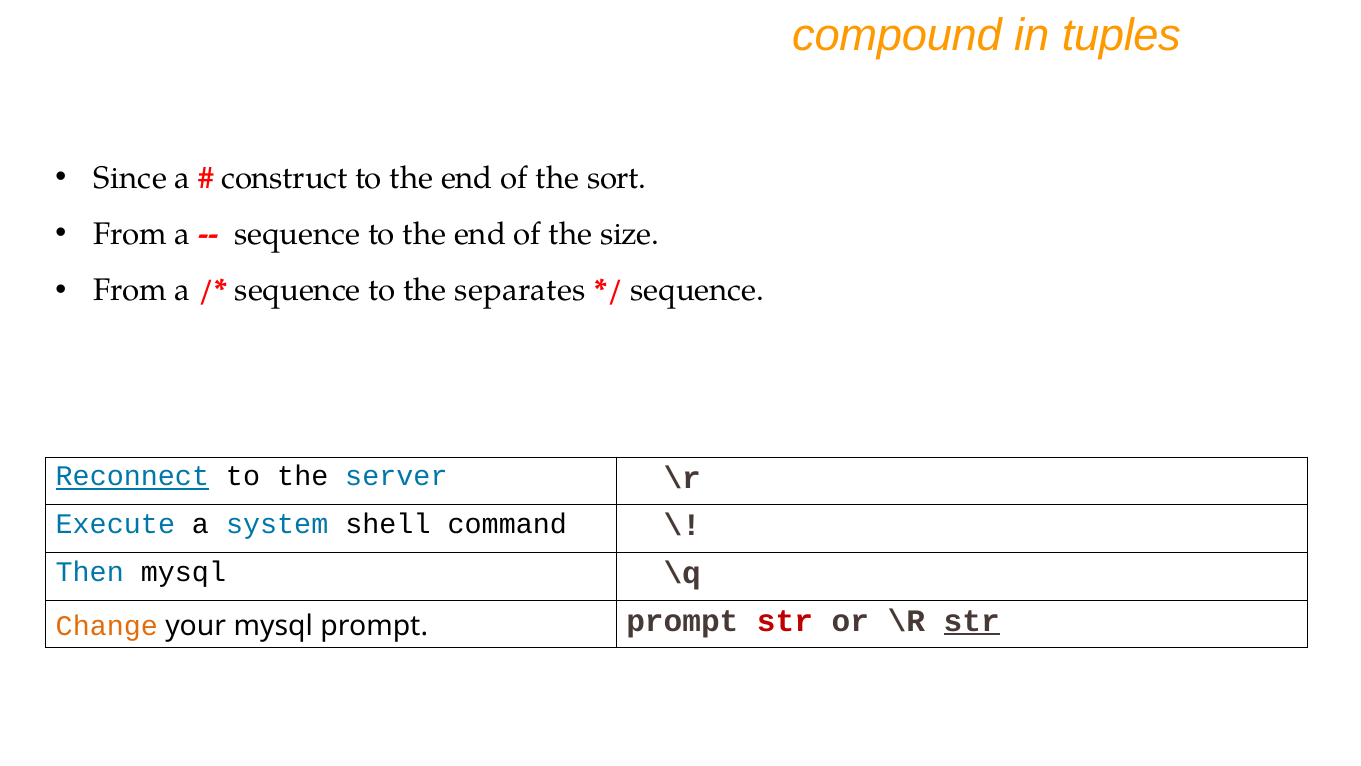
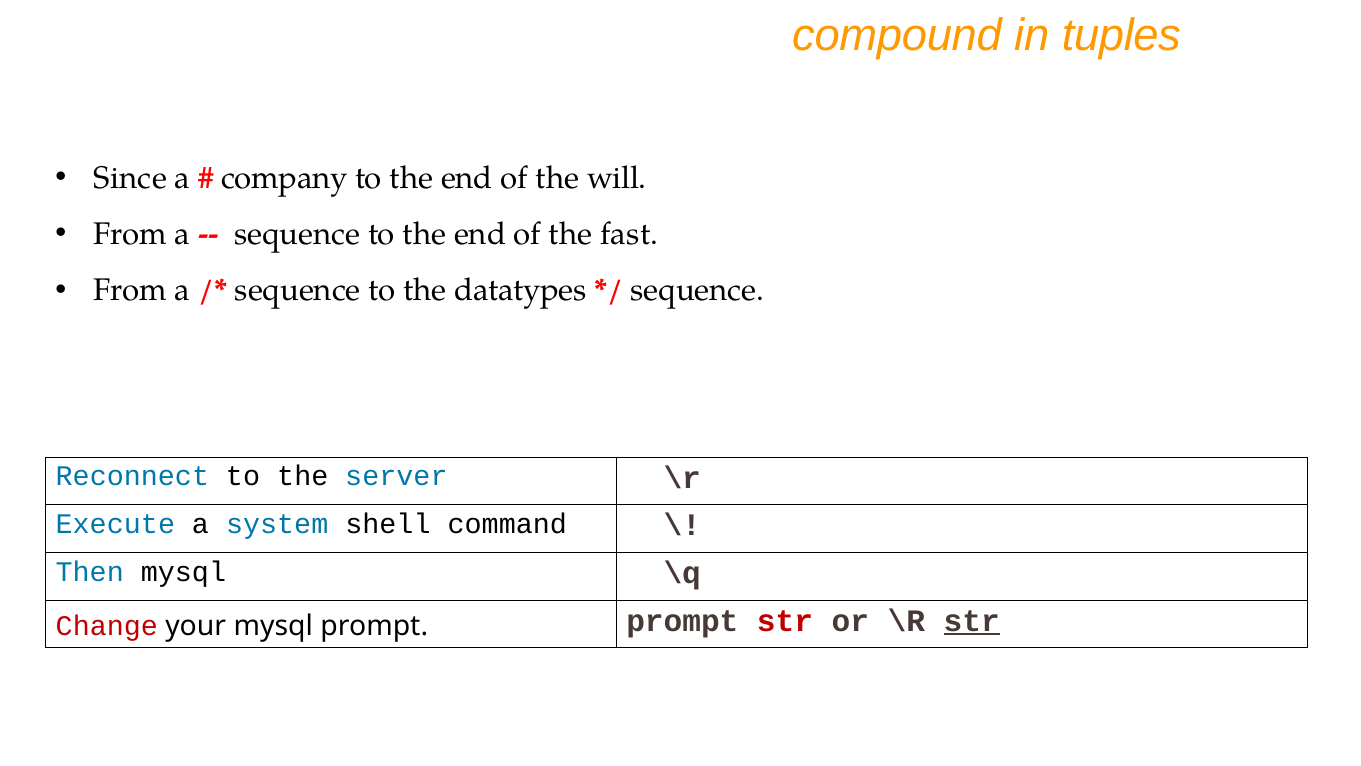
construct: construct -> company (285, 178)
sort: sort -> will (617, 178)
size: size -> fast (629, 234)
separates: separates -> datatypes (520, 290)
Reconnect underline: present -> none (132, 476)
Change colour: orange -> red (107, 626)
